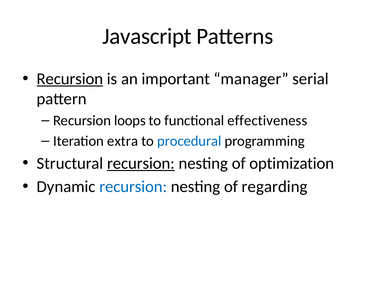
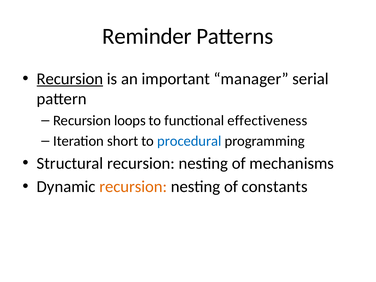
Javascript: Javascript -> Reminder (147, 36)
extra: extra -> short (123, 141)
recursion underline: present -> none (141, 163)
optimization: optimization -> mechanisms (292, 163)
recursion colour: blue -> orange (133, 187)
regarding: regarding -> constants (275, 187)
